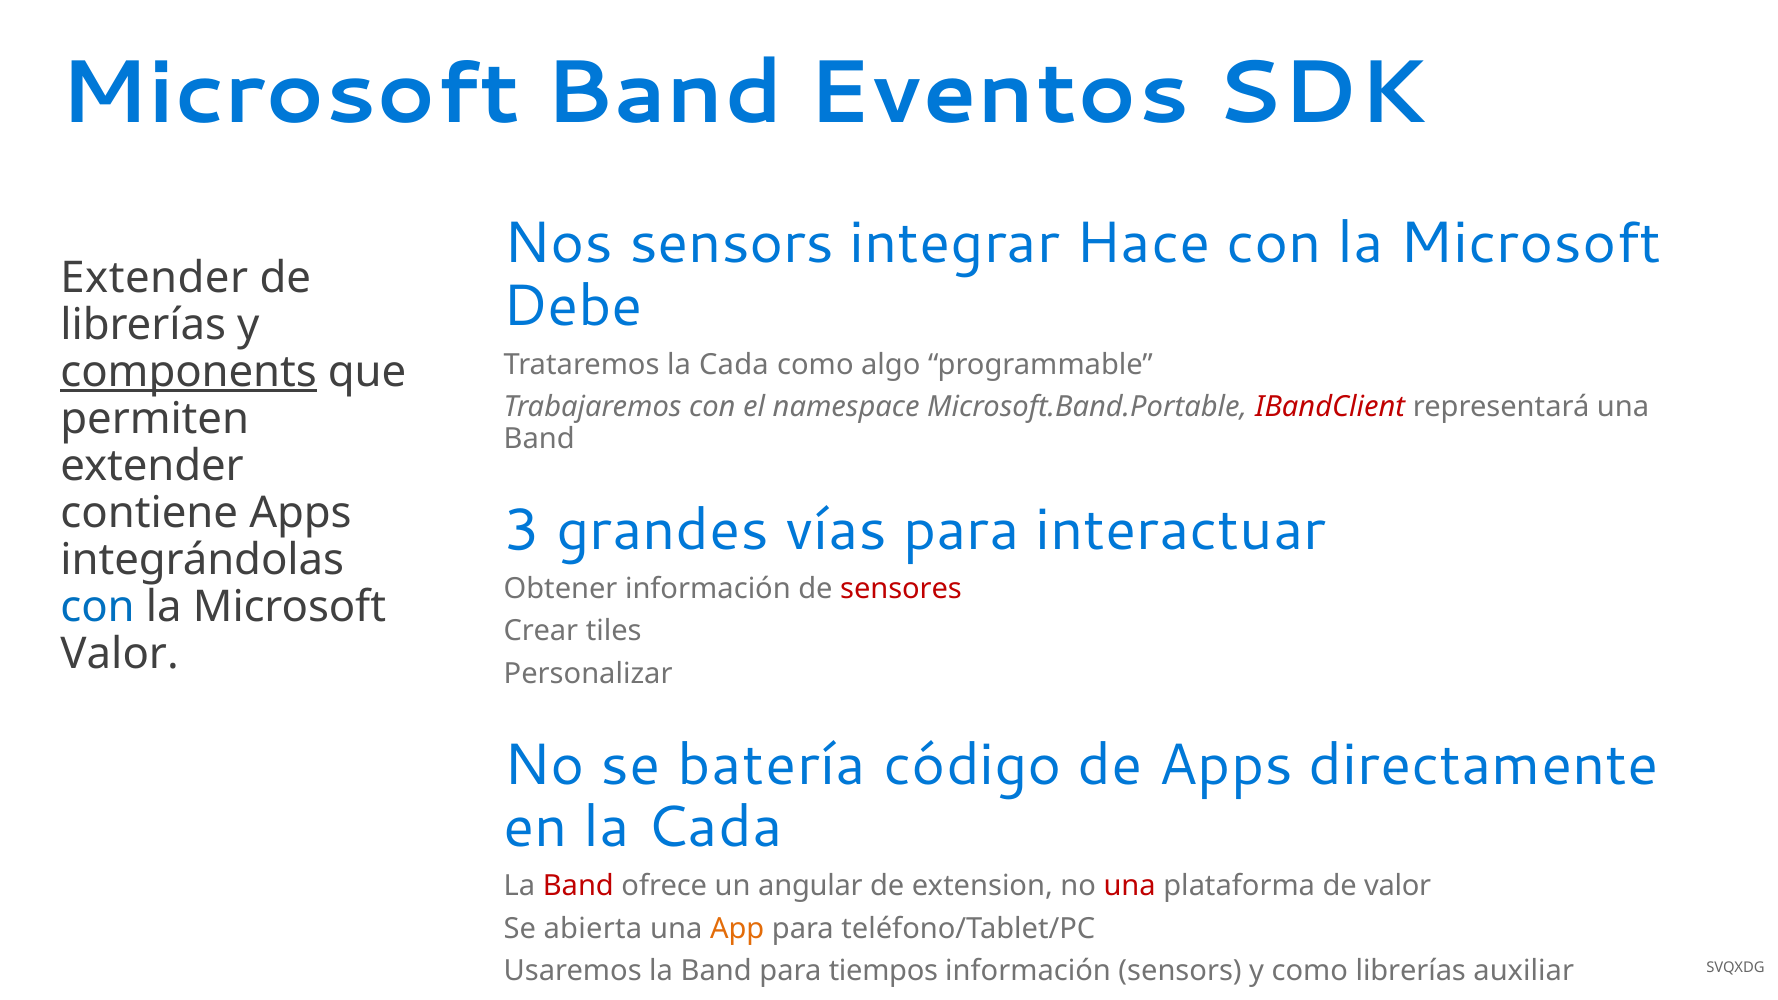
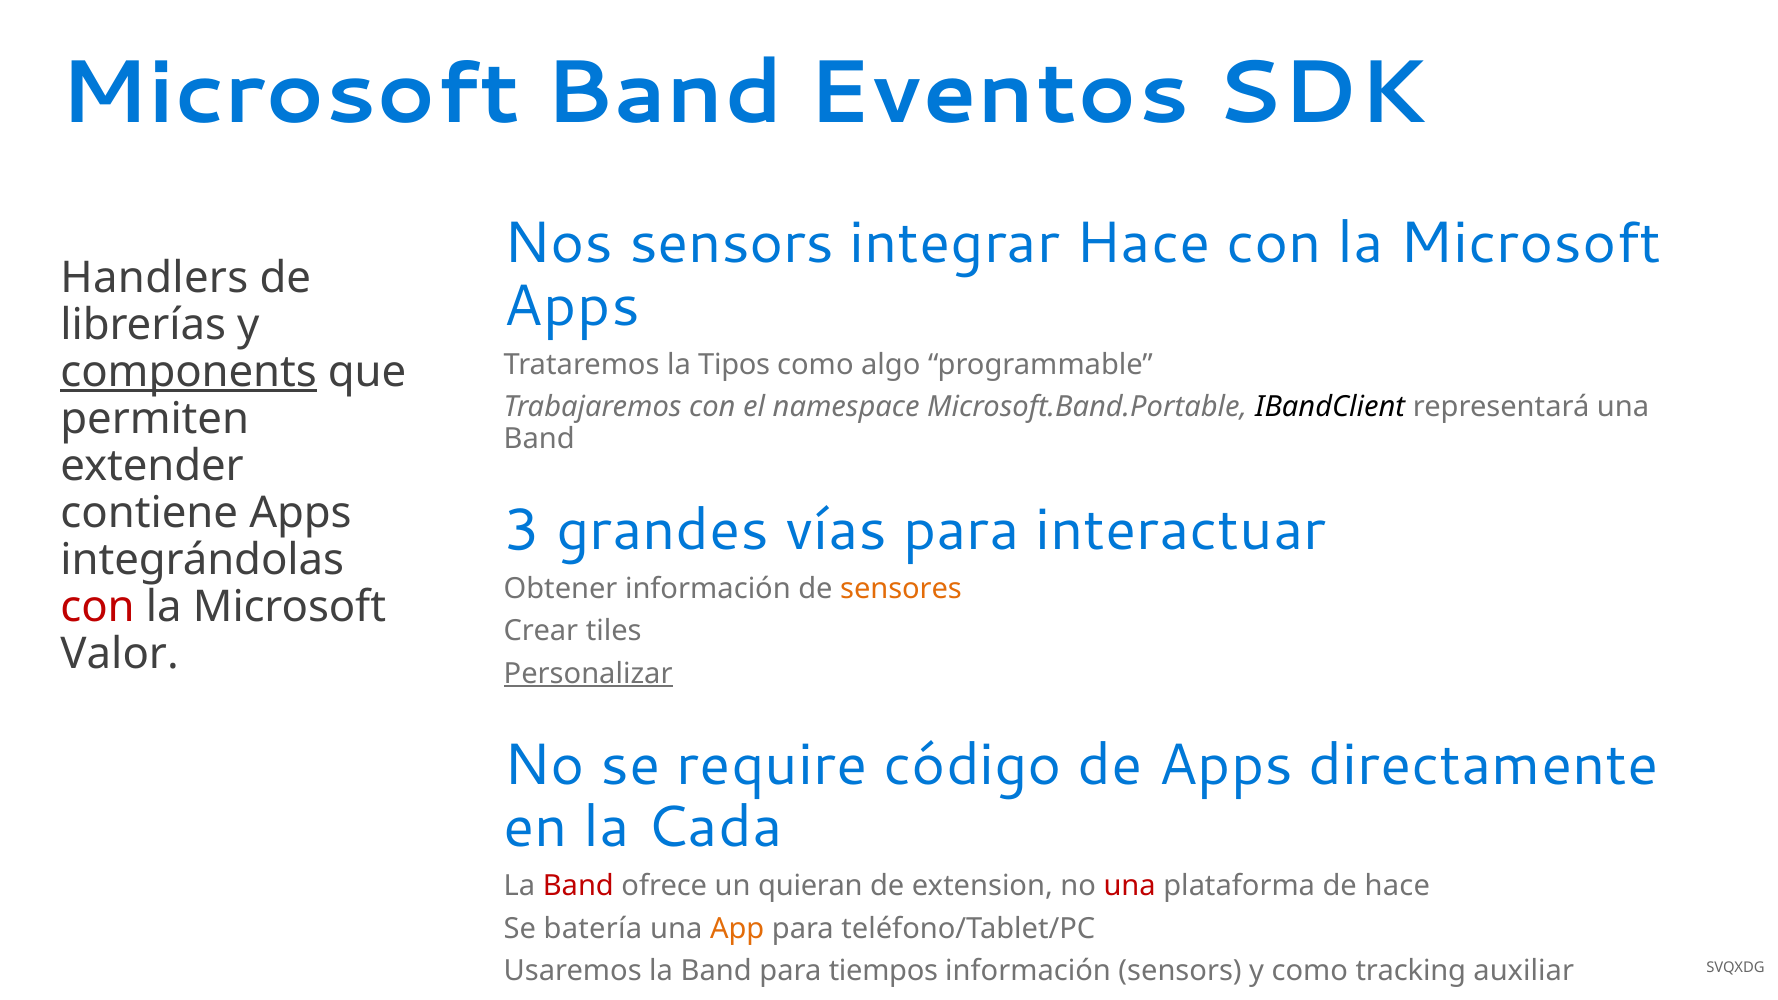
Extender: Extender -> Handlers (154, 278)
Debe: Debe -> Apps (572, 306)
Trataremos la Cada: Cada -> Tipos (734, 365)
IBandClient colour: red -> black (1330, 407)
sensores colour: red -> orange (901, 589)
con colour: blue -> red (98, 607)
Personalizar underline: none -> present (588, 674)
batería: batería -> require (772, 765)
angular: angular -> quieran (810, 886)
de valor: valor -> hace (1397, 886)
abierta: abierta -> batería (593, 929)
como librerías: librerías -> tracking (1411, 971)
